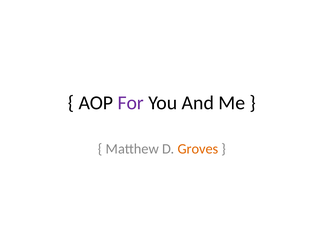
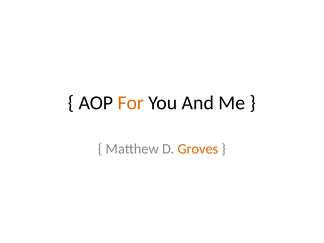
For colour: purple -> orange (131, 103)
